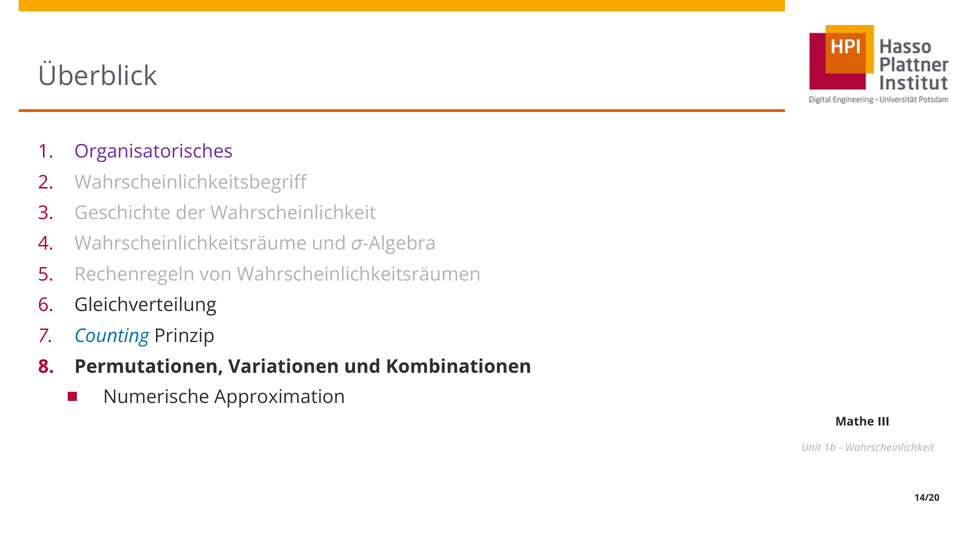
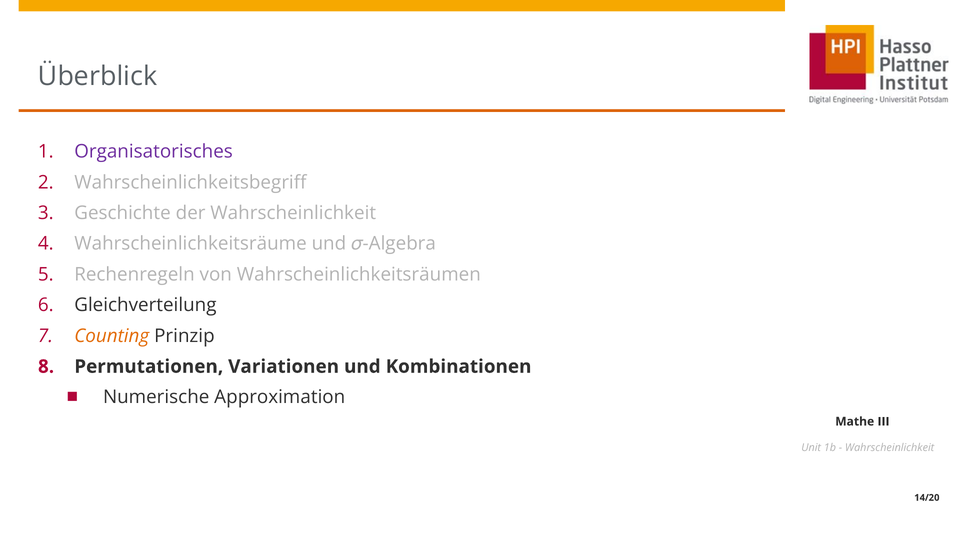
Counting colour: blue -> orange (112, 336)
